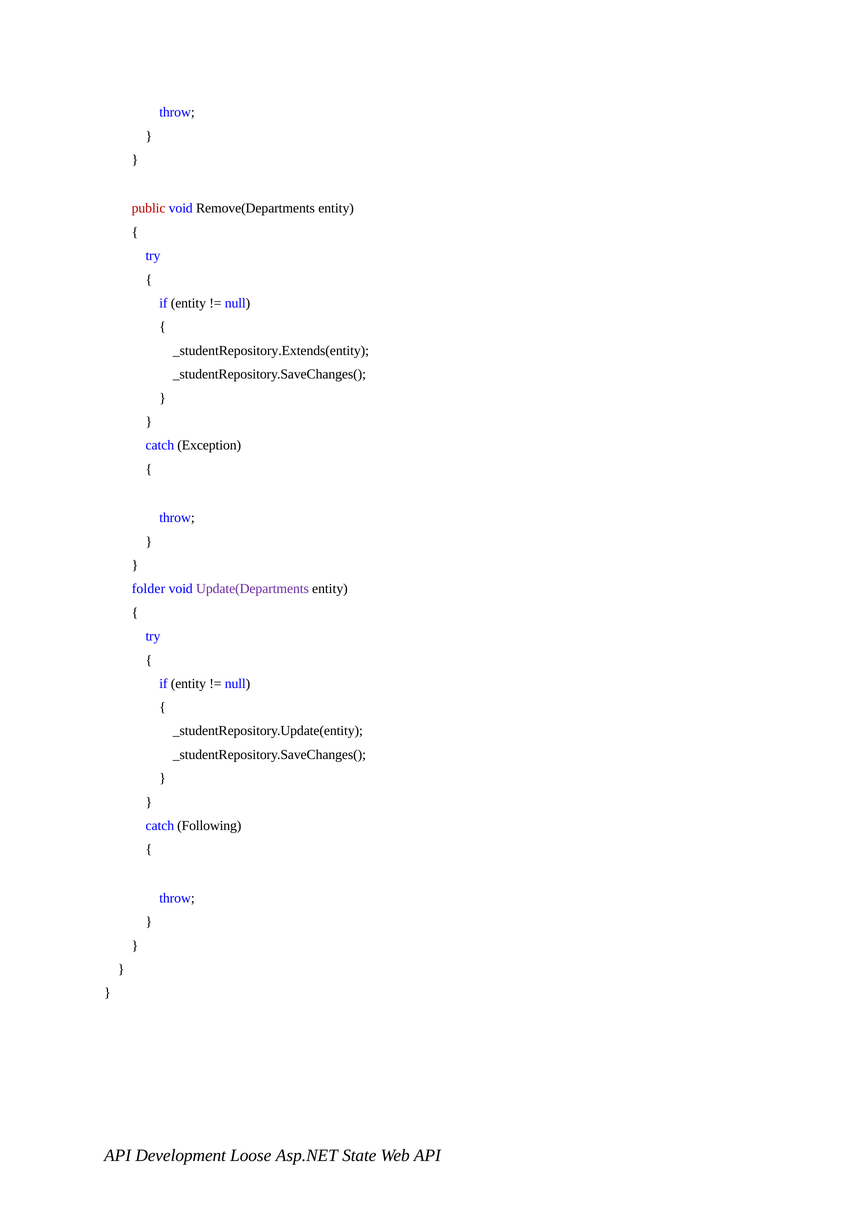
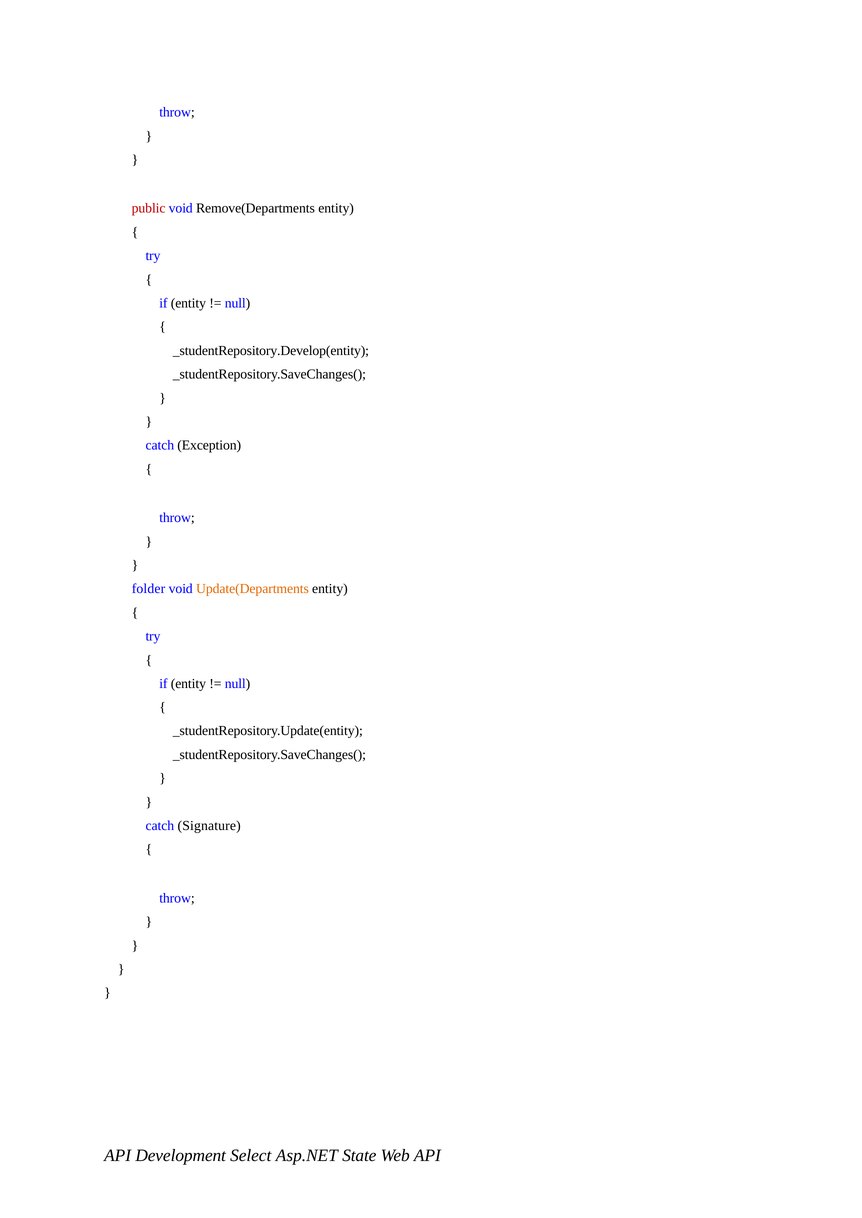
_studentRepository.Extends(entity: _studentRepository.Extends(entity -> _studentRepository.Develop(entity (271, 351)
Update(Departments colour: purple -> orange (252, 589)
Following: Following -> Signature (209, 826)
Loose: Loose -> Select (251, 1156)
